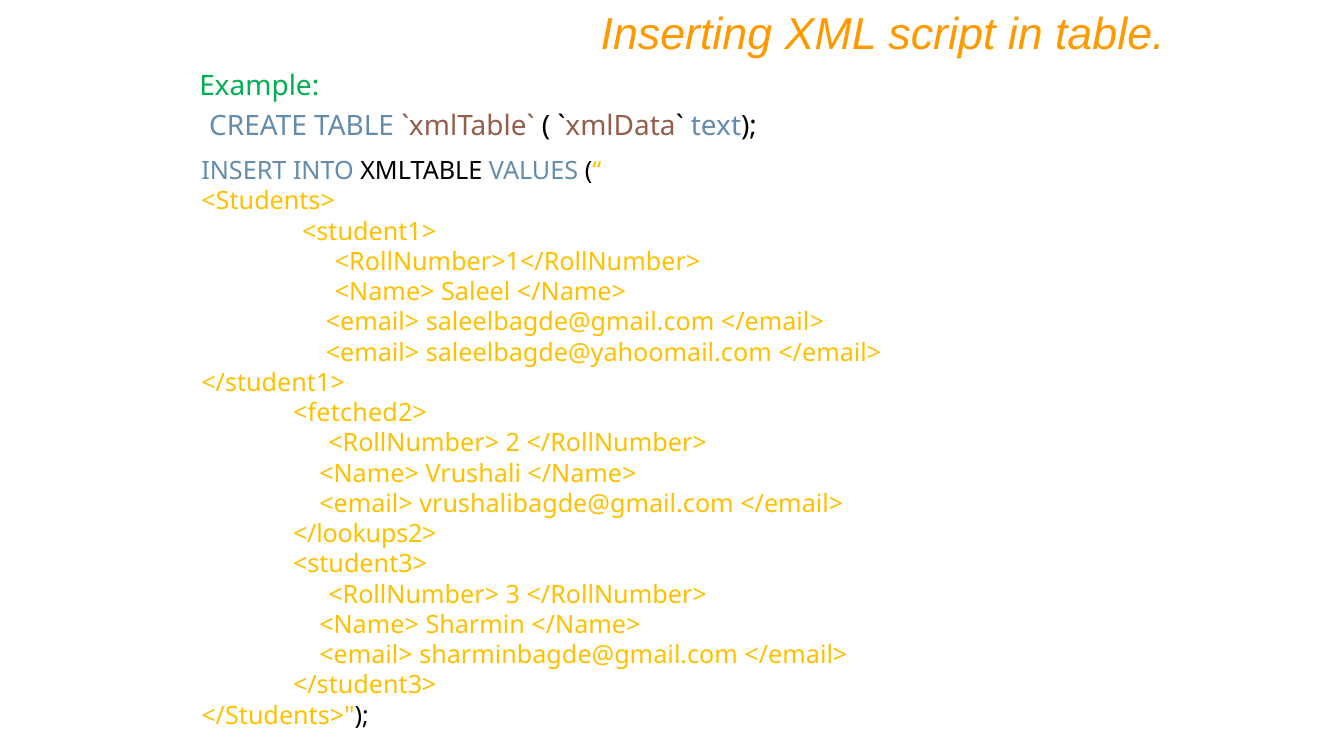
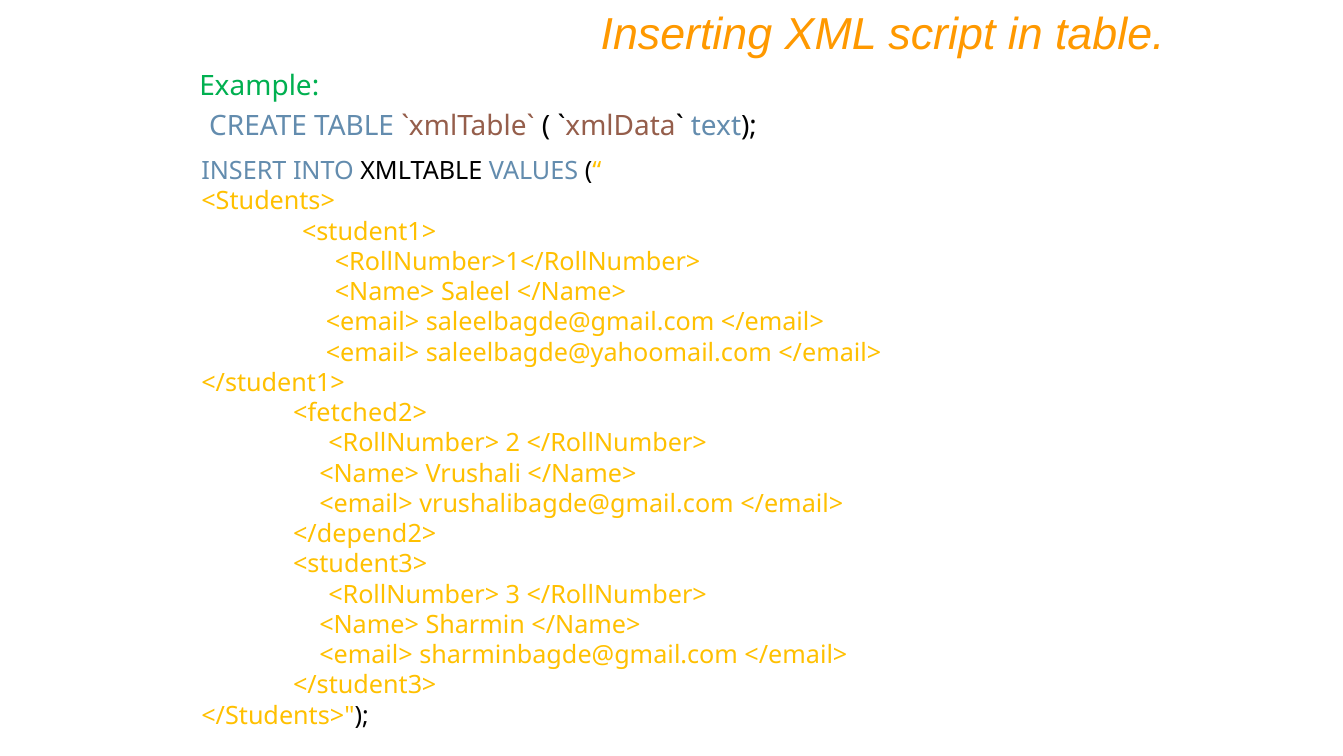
</lookups2>: </lookups2> -> </depend2> (365, 534)
